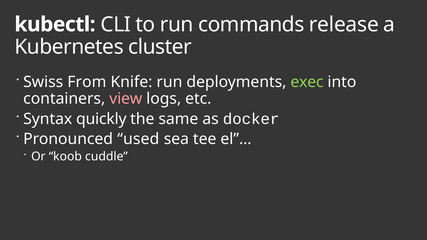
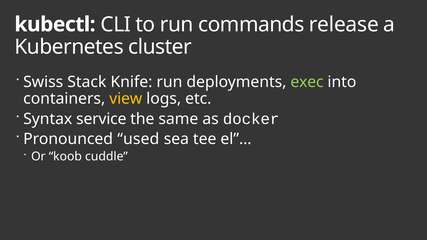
From: From -> Stack (87, 82)
view colour: pink -> yellow (126, 99)
quickly: quickly -> service (101, 119)
